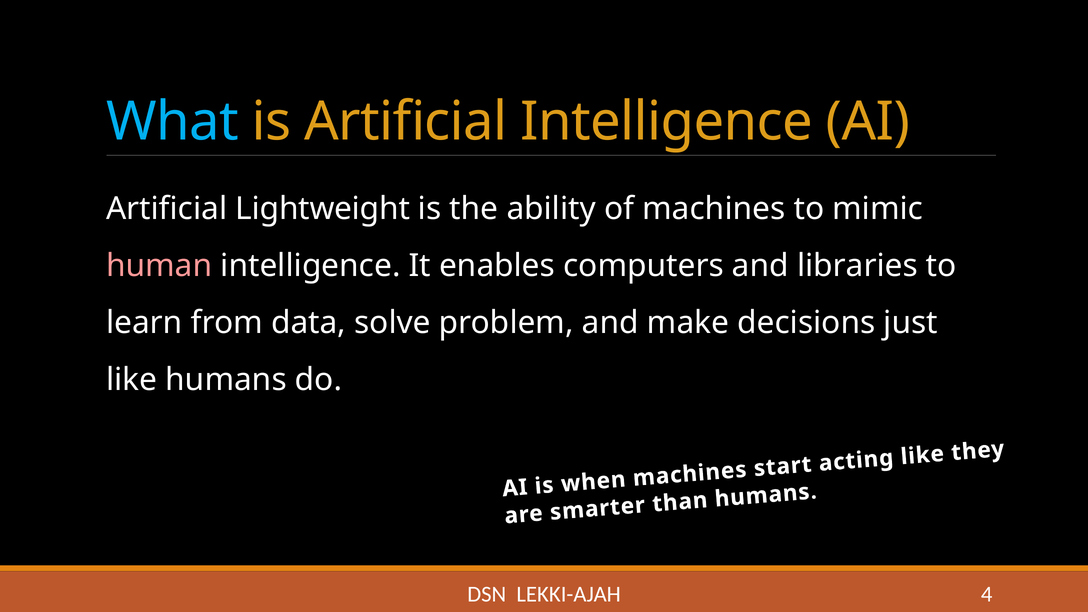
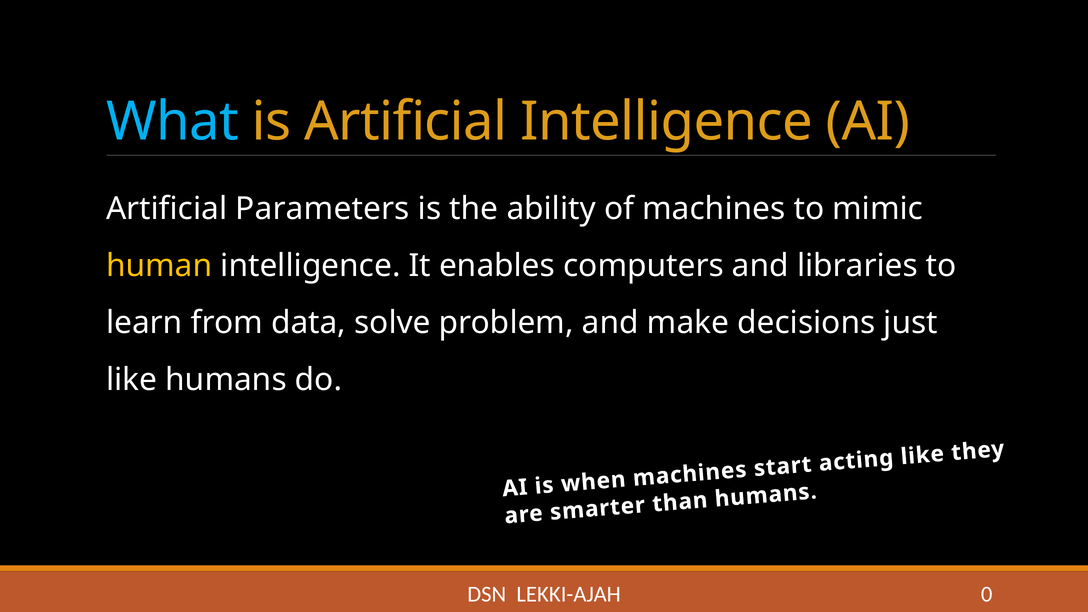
Lightweight: Lightweight -> Parameters (323, 209)
human colour: pink -> yellow (159, 266)
4: 4 -> 0 (987, 594)
